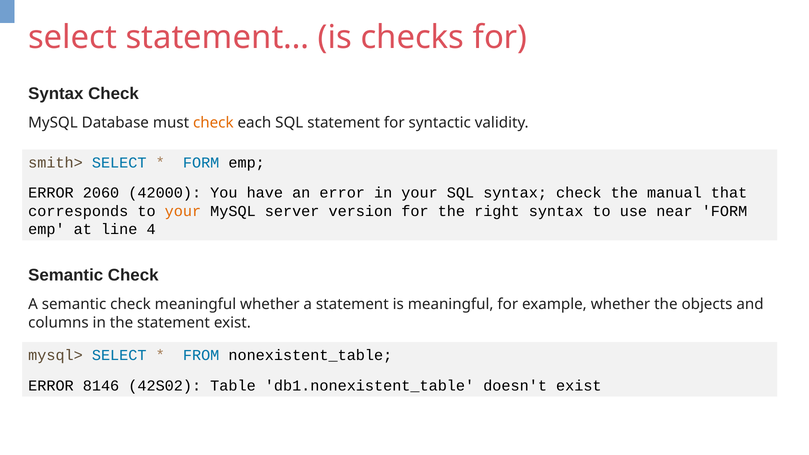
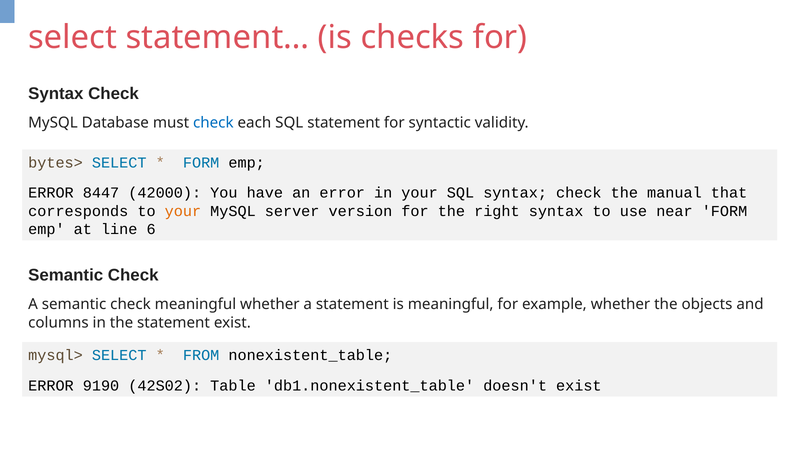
check colour: orange -> blue (213, 123)
smith>: smith> -> bytes> (56, 163)
2060: 2060 -> 8447 (101, 193)
4: 4 -> 6 (151, 229)
8146: 8146 -> 9190 (101, 386)
